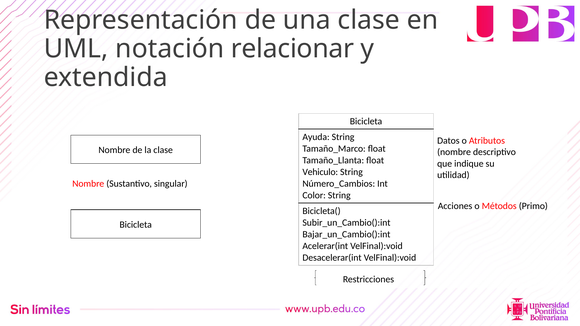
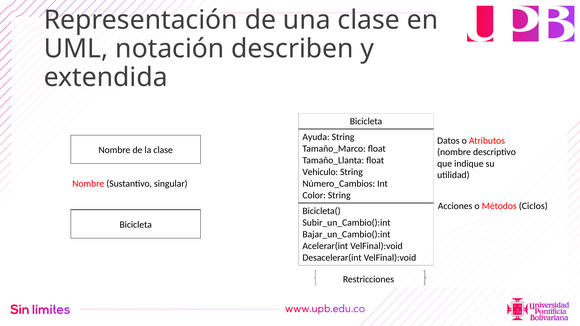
relacionar: relacionar -> describen (292, 49)
Primo: Primo -> Ciclos (533, 206)
